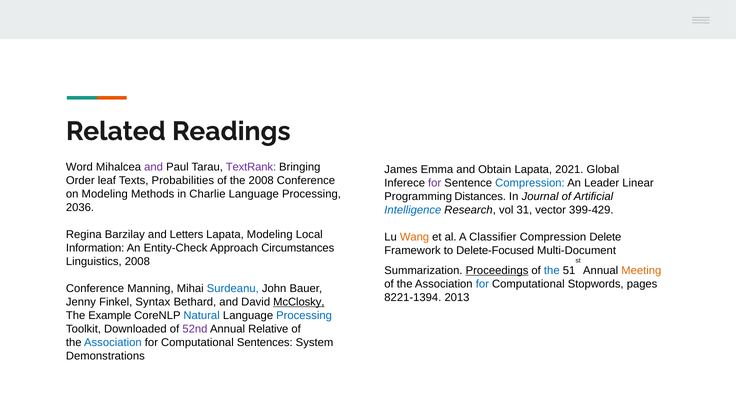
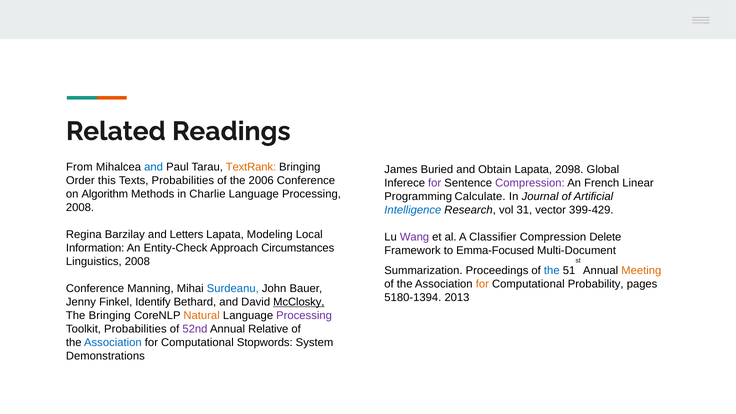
Word: Word -> From (79, 167)
and colour: purple -> blue (154, 167)
TextRank colour: purple -> orange (251, 167)
Emma: Emma -> Buried (437, 169)
2021: 2021 -> 2098 (569, 169)
leaf: leaf -> this (107, 180)
the 2008: 2008 -> 2006 (261, 180)
Compression colour: blue -> purple (530, 183)
Leader: Leader -> French (602, 183)
on Modeling: Modeling -> Algorithm (105, 194)
Distances: Distances -> Calculate (480, 196)
2036: 2036 -> 2008 (80, 207)
Wang colour: orange -> purple (415, 237)
Delete-Focused: Delete-Focused -> Emma-Focused (495, 250)
Proceedings underline: present -> none (497, 271)
for colour: blue -> orange (482, 284)
Stopwords: Stopwords -> Probability (596, 284)
8221-1394: 8221-1394 -> 5180-1394 (413, 298)
Syntax: Syntax -> Identify (153, 302)
The Example: Example -> Bringing (110, 315)
Natural colour: blue -> orange (202, 315)
Processing colour: blue -> purple (304, 315)
Toolkit Downloaded: Downloaded -> Probabilities (135, 329)
Sentences: Sentences -> Stopwords (265, 342)
